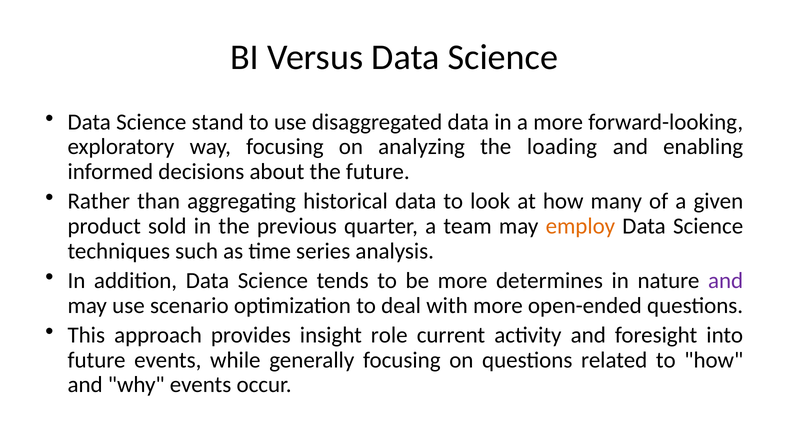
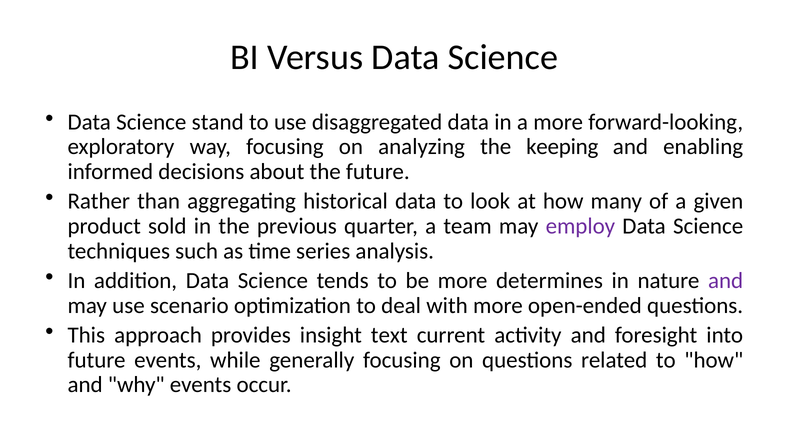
loading: loading -> keeping (562, 147)
employ colour: orange -> purple (580, 226)
role: role -> text (389, 335)
